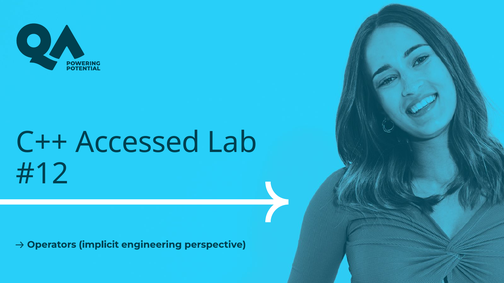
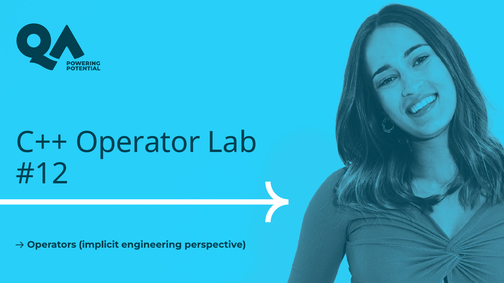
Accessed: Accessed -> Operator (138, 143)
